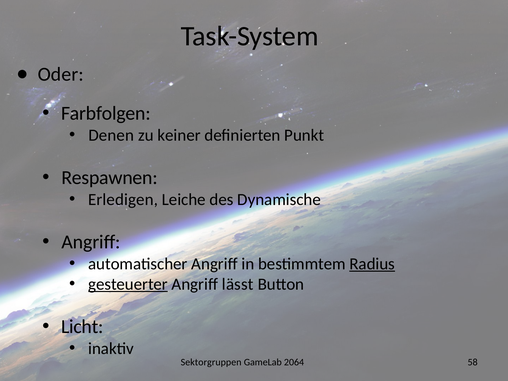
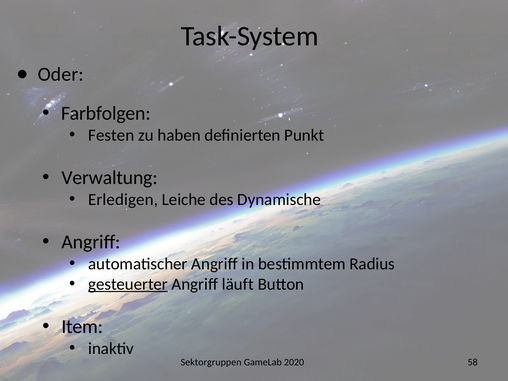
Denen: Denen -> Festen (111, 135)
keiner: keiner -> haben (179, 135)
Respawnen: Respawnen -> Verwaltung (110, 178)
Radius underline: present -> none (372, 264)
lässt: lässt -> läuft (238, 284)
Licht: Licht -> Item (82, 327)
2064: 2064 -> 2020 (294, 362)
